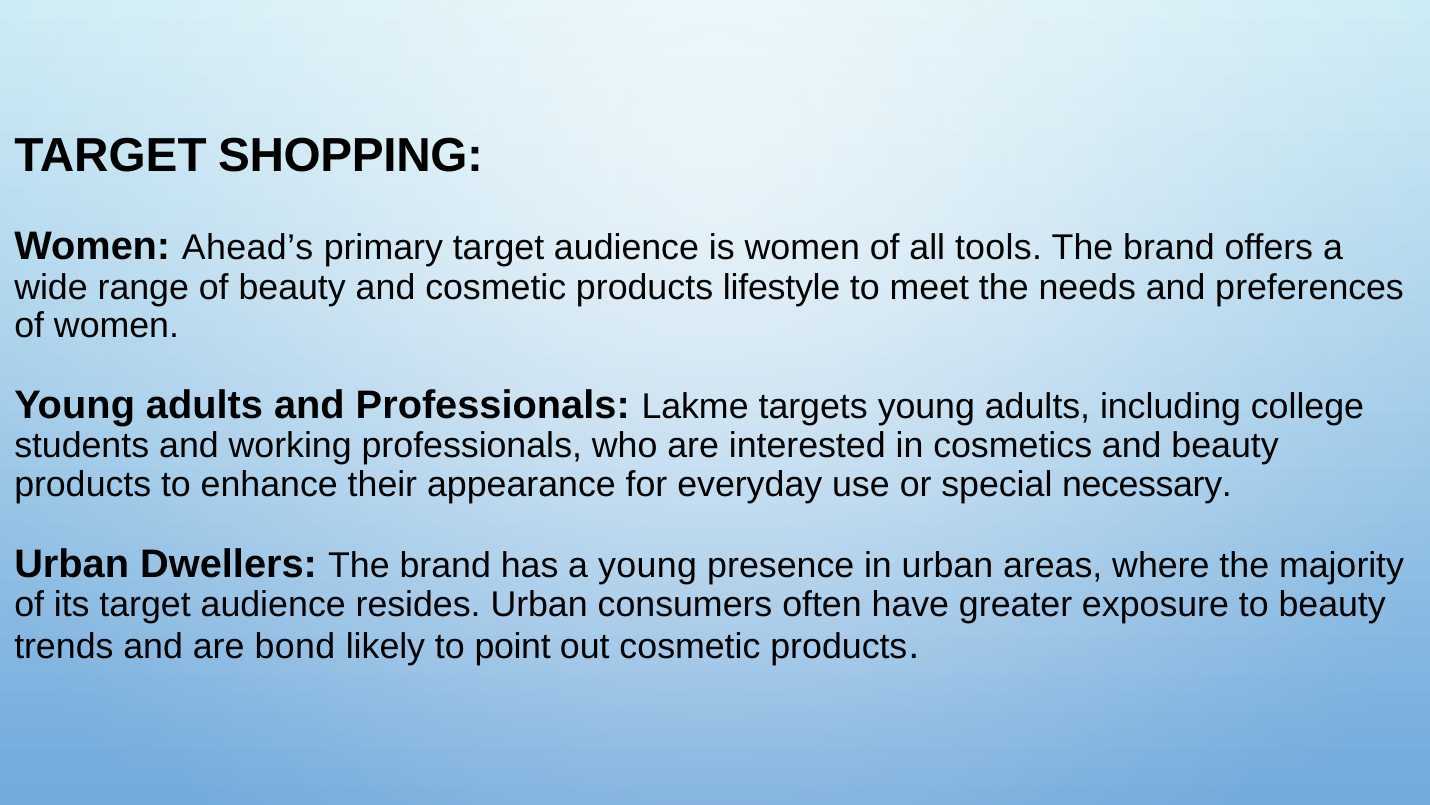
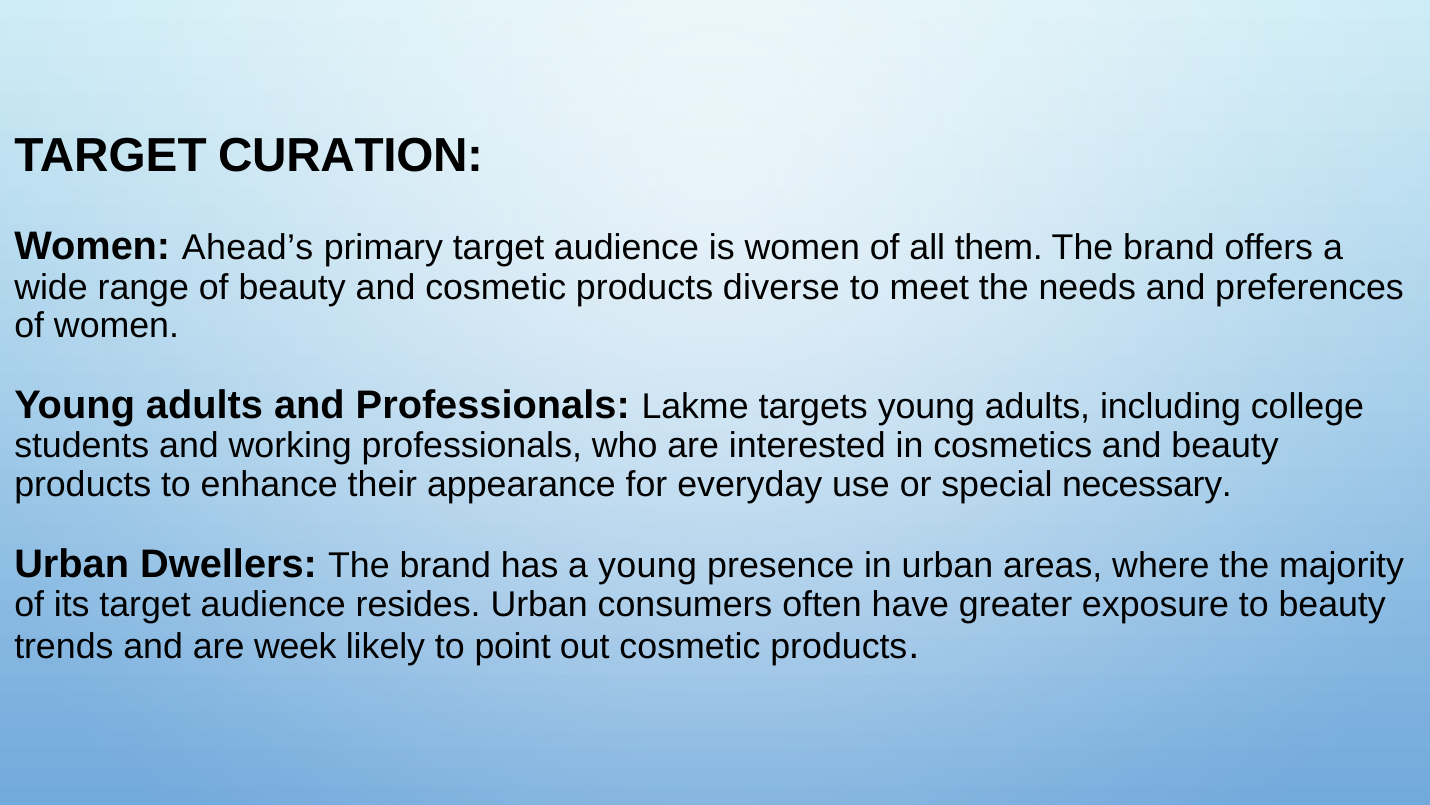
SHOPPING: SHOPPING -> CURATION (351, 156)
tools: tools -> them (999, 248)
lifestyle: lifestyle -> diverse (781, 287)
bond: bond -> week (295, 647)
